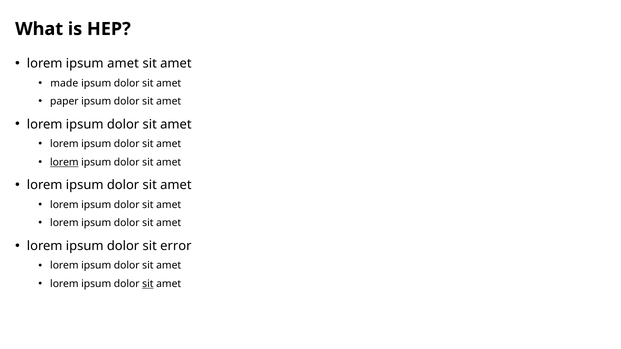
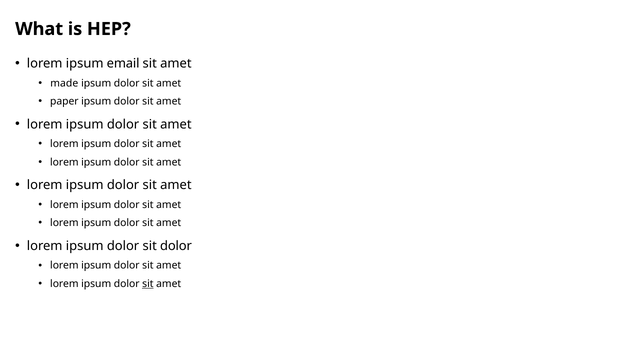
ipsum amet: amet -> email (123, 63)
lorem underline: present -> none (64, 162)
sit error: error -> dolor (176, 246)
